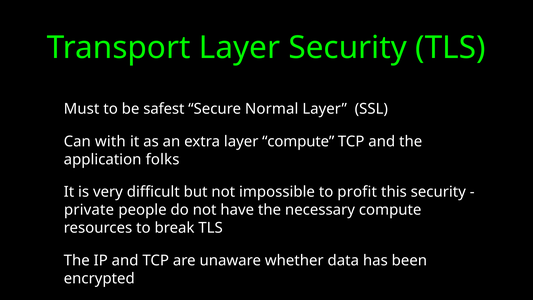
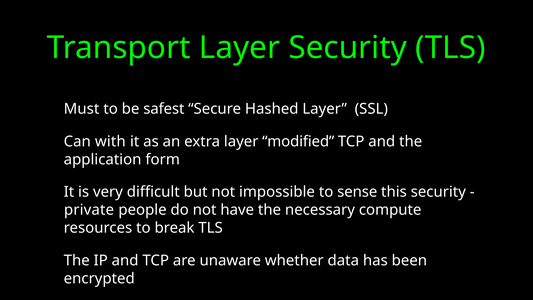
Normal: Normal -> Hashed (272, 109)
layer compute: compute -> modified (298, 141)
folks: folks -> form (163, 159)
profit: profit -> sense (357, 192)
